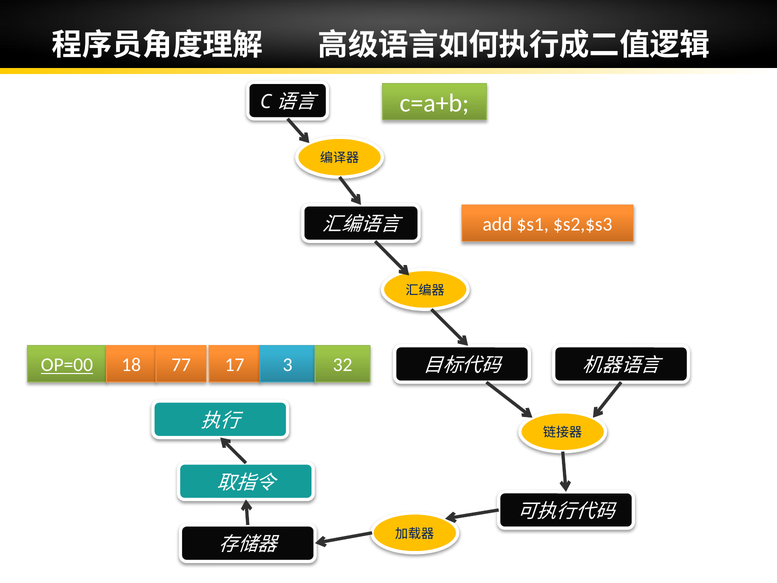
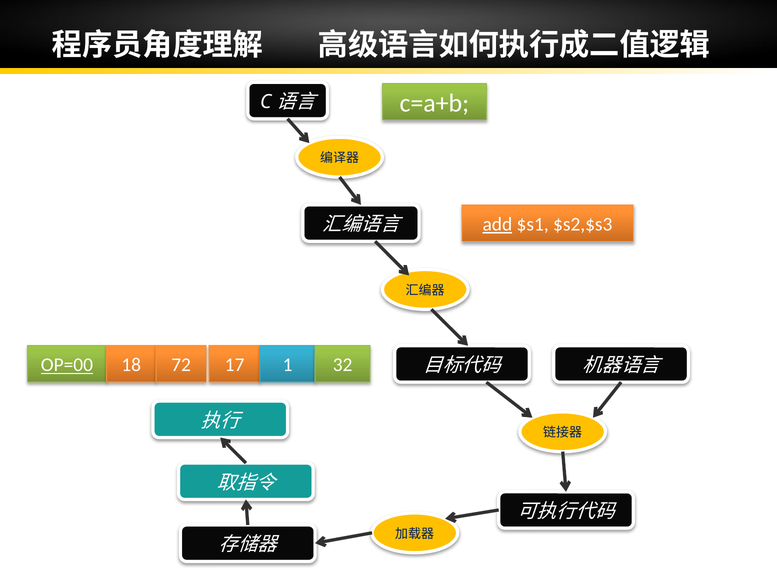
add underline: none -> present (497, 224)
77: 77 -> 72 (181, 365)
3: 3 -> 1 (288, 365)
